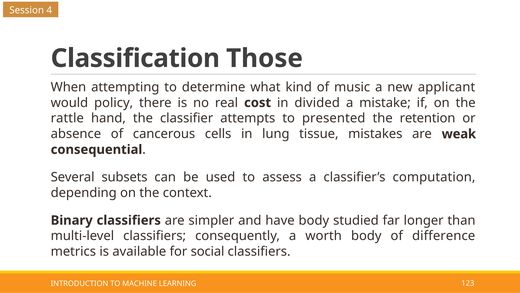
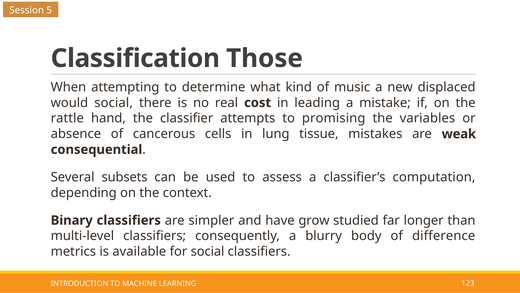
4: 4 -> 5 (49, 10)
applicant: applicant -> displaced (447, 87)
would policy: policy -> social (114, 103)
divided: divided -> leading (317, 103)
presented: presented -> promising (334, 118)
retention: retention -> variables (427, 118)
have body: body -> grow (314, 220)
worth: worth -> blurry (324, 236)
